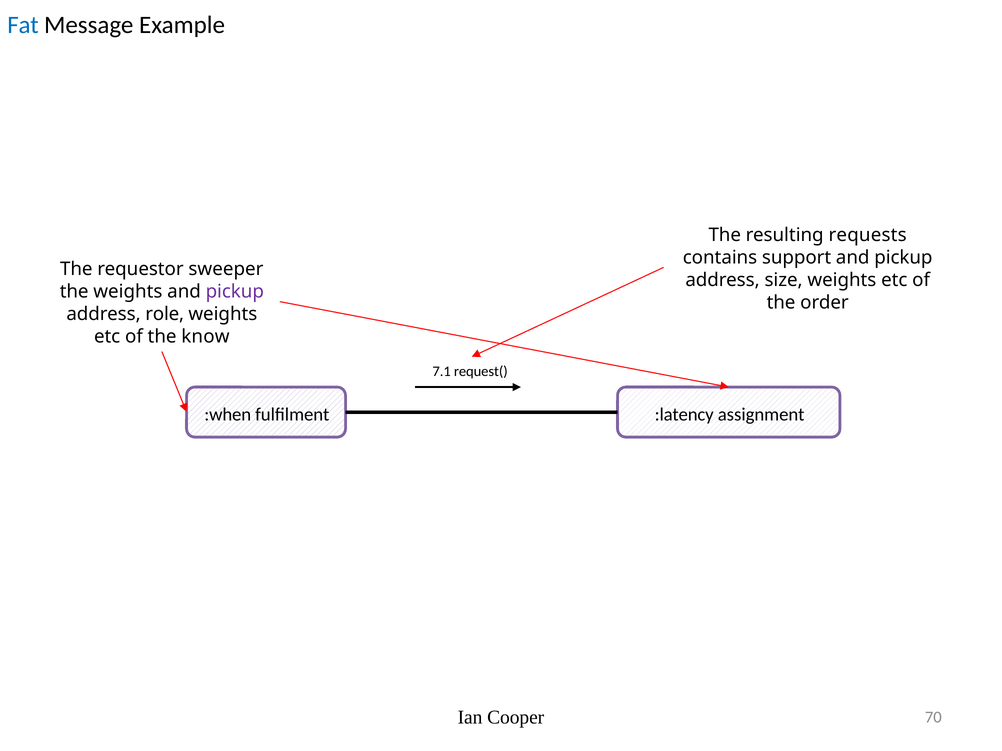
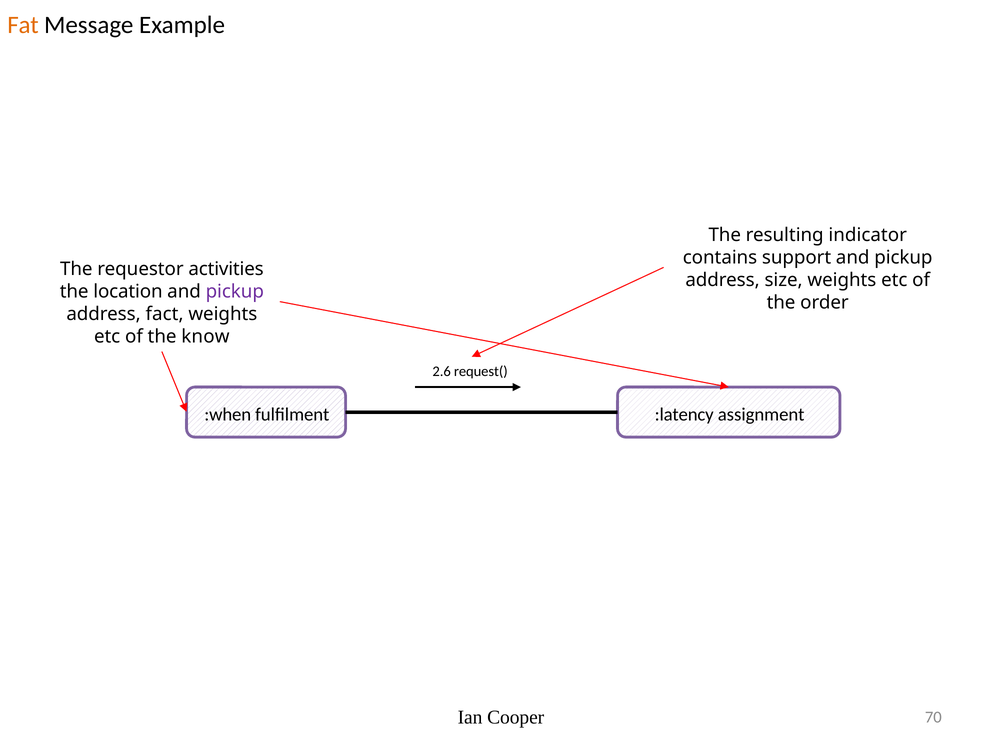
Fat colour: blue -> orange (23, 25)
requests: requests -> indicator (868, 235)
sweeper: sweeper -> activities (226, 269)
the weights: weights -> location (128, 292)
role: role -> fact (165, 314)
7.1: 7.1 -> 2.6 (442, 372)
